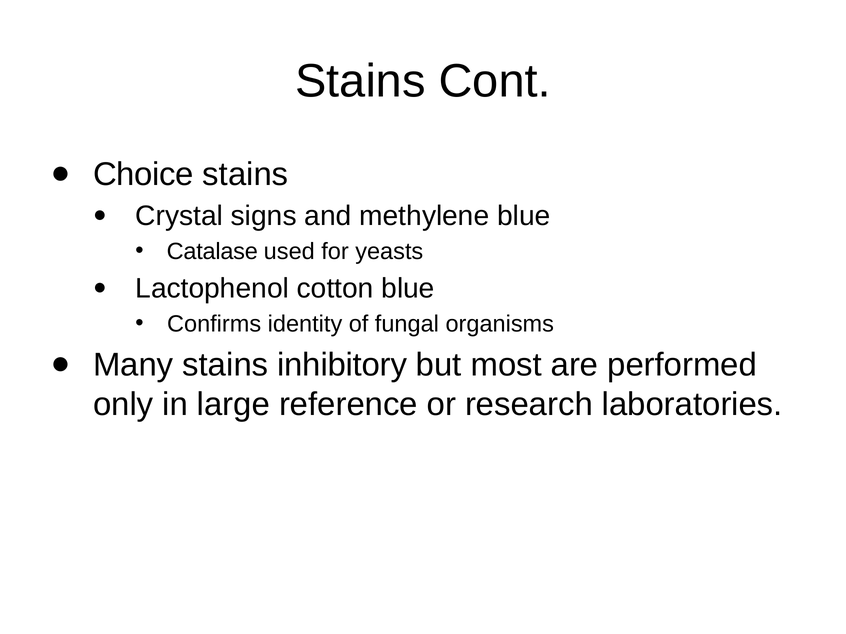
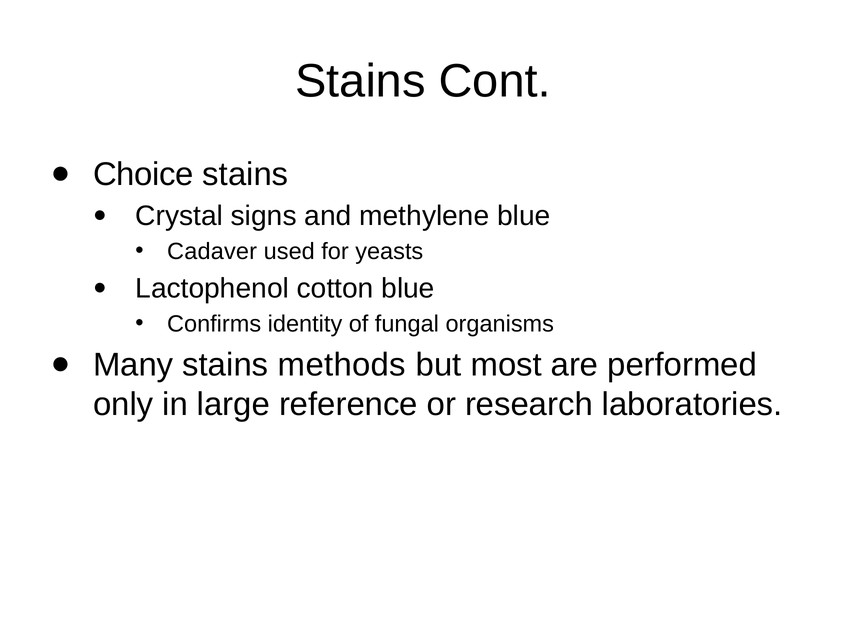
Catalase: Catalase -> Cadaver (212, 252)
inhibitory: inhibitory -> methods (342, 365)
